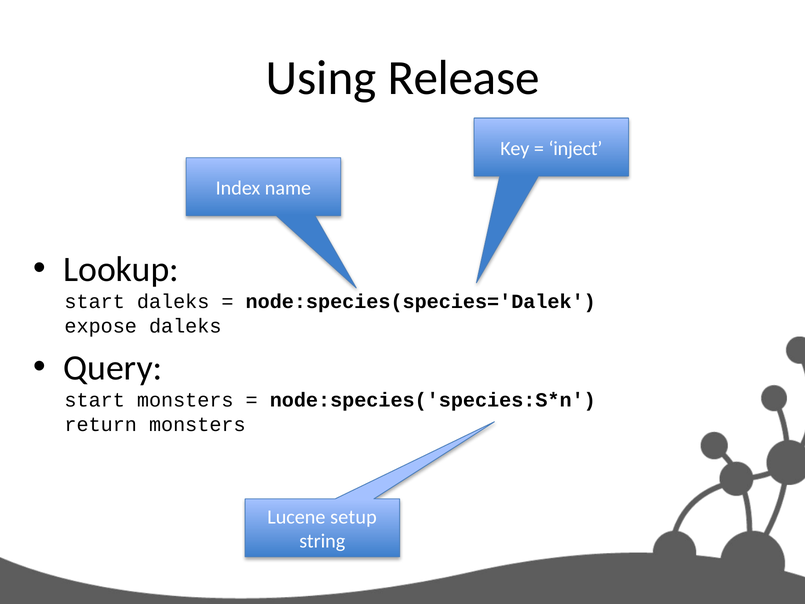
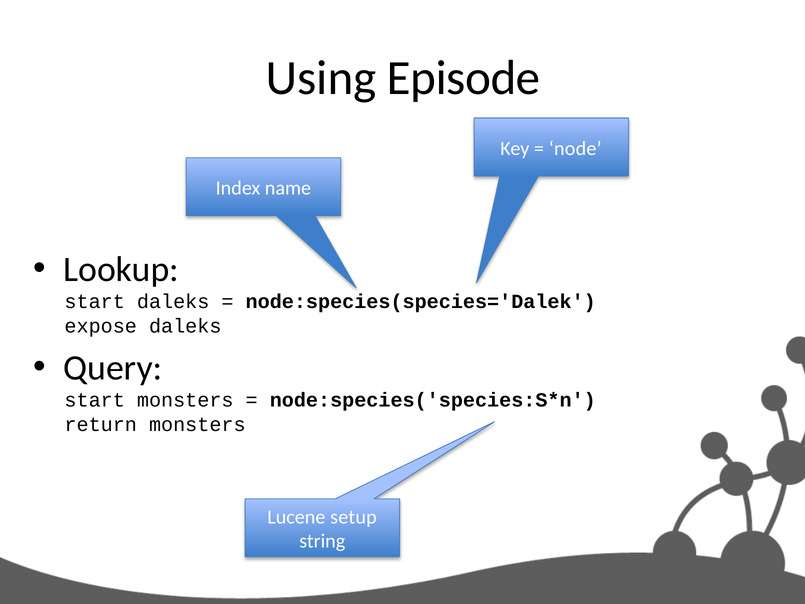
Release: Release -> Episode (464, 78)
inject: inject -> node (575, 148)
